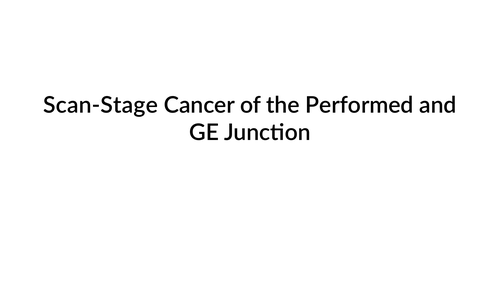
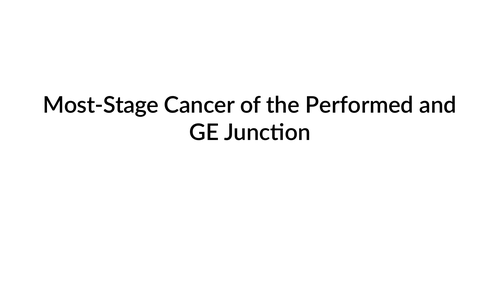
Scan-Stage: Scan-Stage -> Most-Stage (101, 105)
